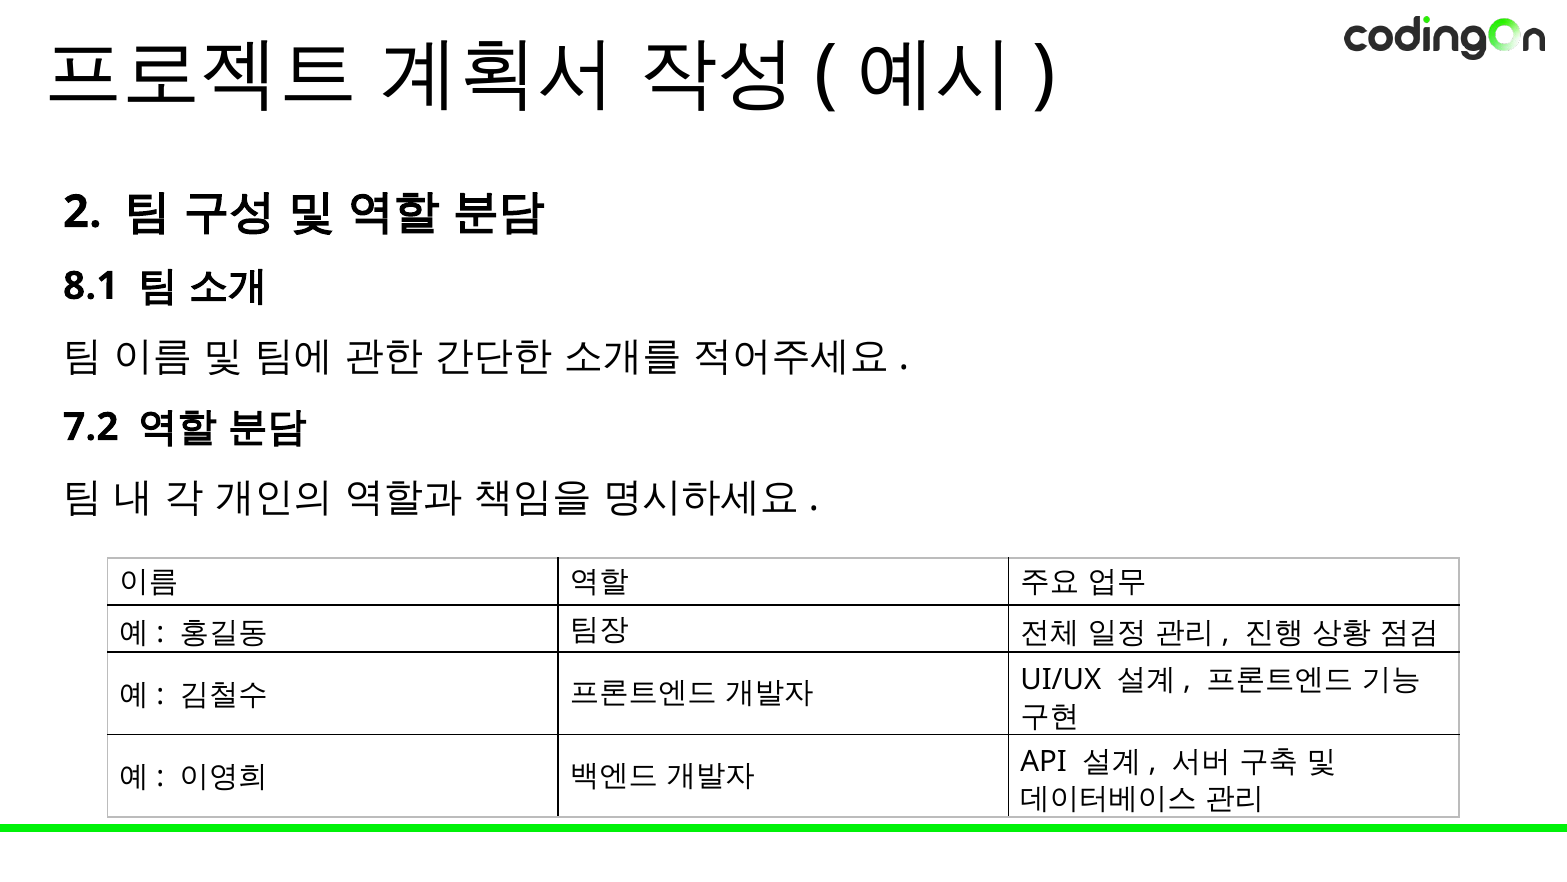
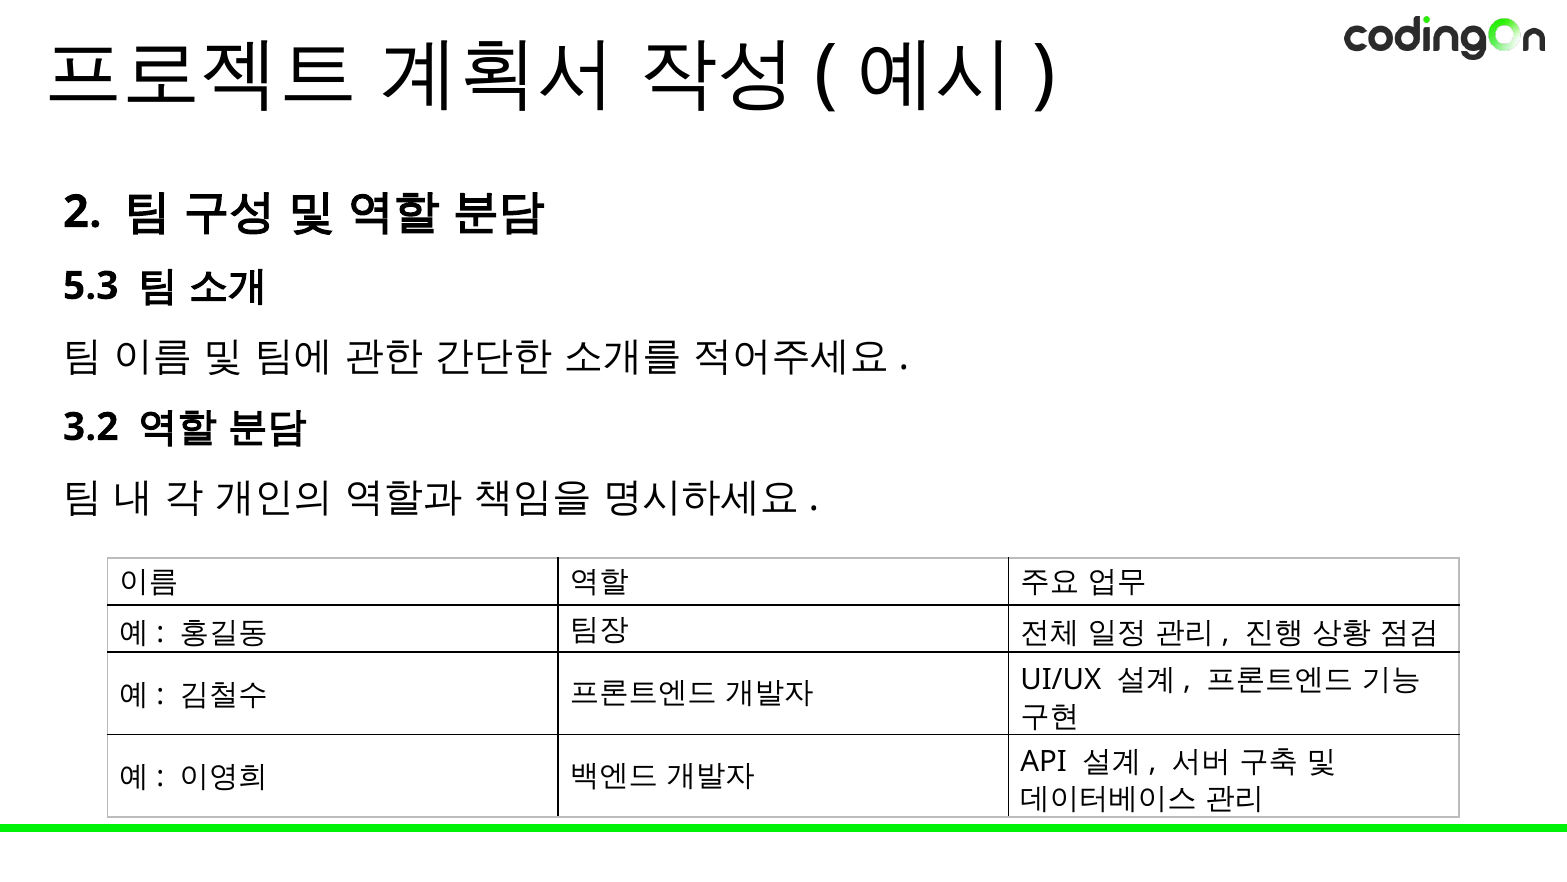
8.1: 8.1 -> 5.3 (91, 286)
7.2: 7.2 -> 3.2 (91, 427)
